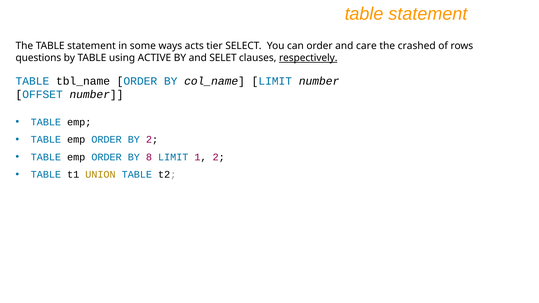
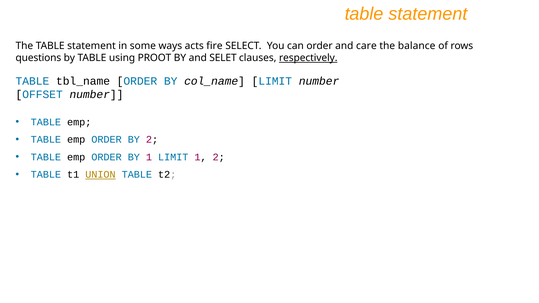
tier: tier -> fire (214, 46)
crashed: crashed -> balance (417, 46)
ACTIVE: ACTIVE -> PROOT (154, 58)
BY 8: 8 -> 1 (149, 157)
UNION underline: none -> present (100, 175)
